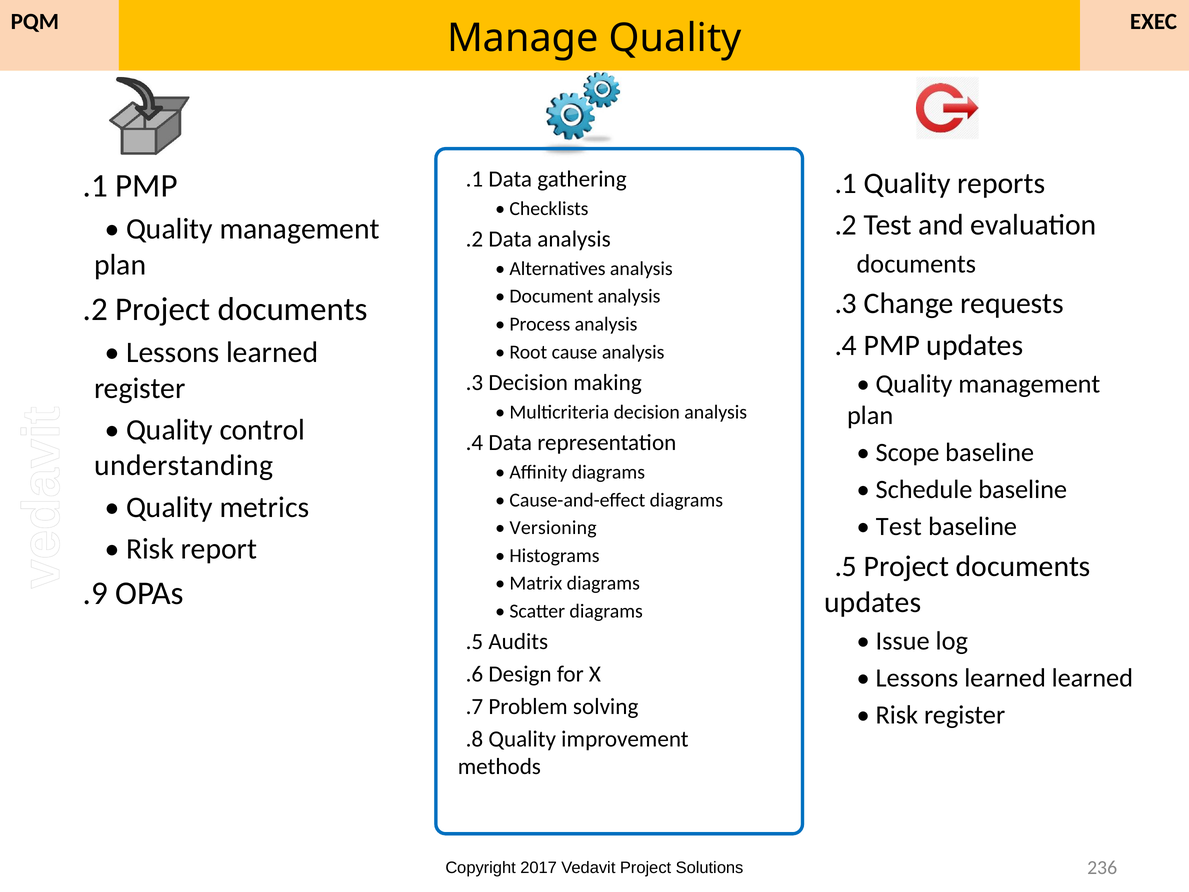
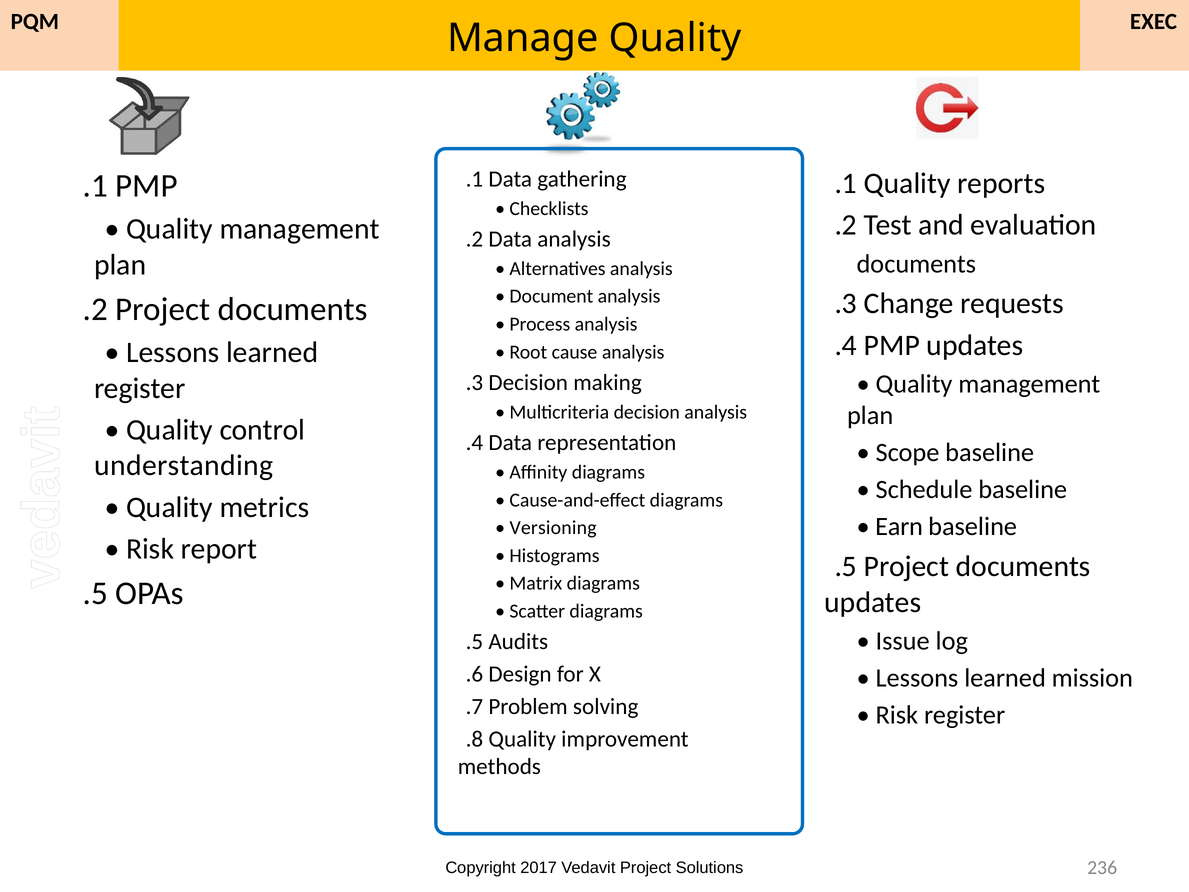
Test: Test -> Earn (899, 527)
.9: .9 -> .5 (95, 593)
learned learned: learned -> mission (1092, 678)
